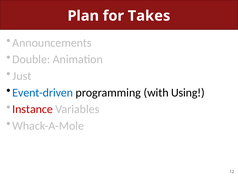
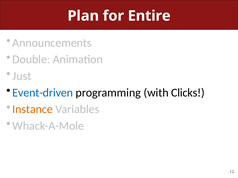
Takes: Takes -> Entire (149, 16)
Using: Using -> Clicks (188, 93)
Instance colour: red -> orange (33, 110)
